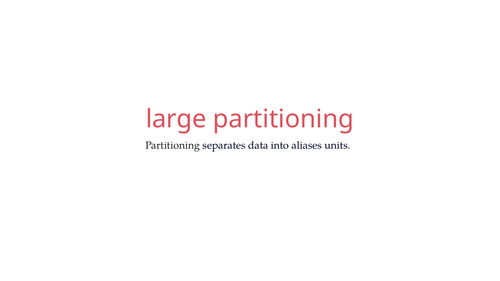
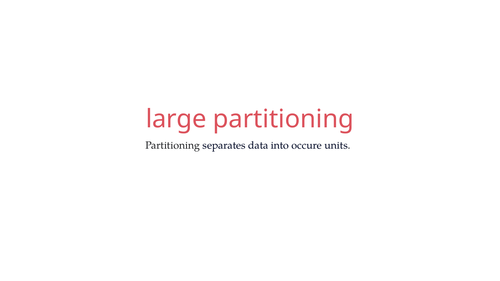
aliases: aliases -> occure (307, 146)
